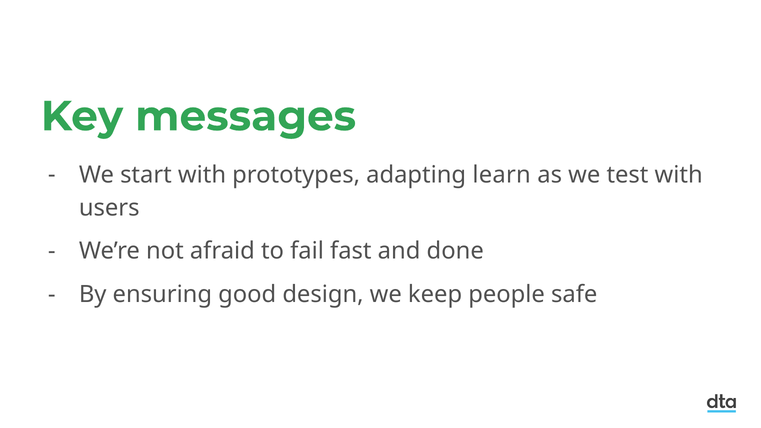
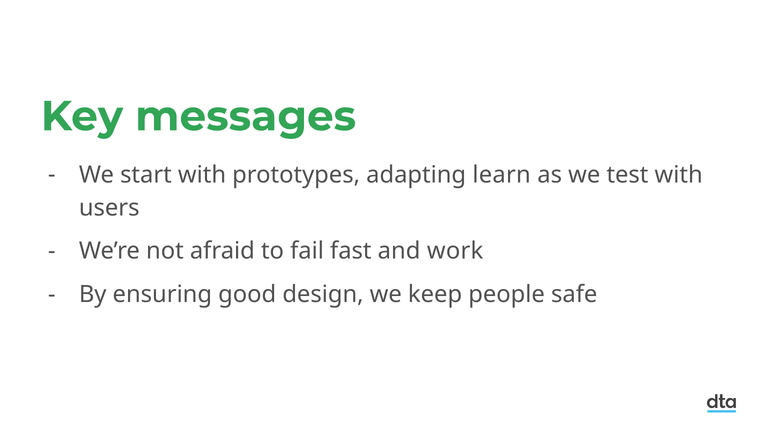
done: done -> work (455, 251)
